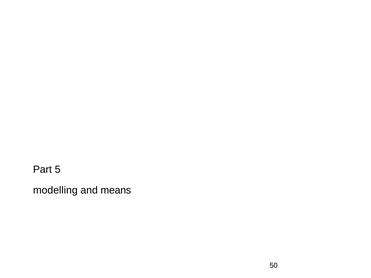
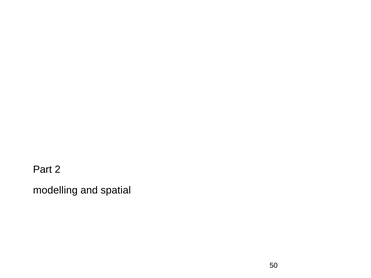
5: 5 -> 2 (58, 170)
means: means -> spatial (116, 190)
